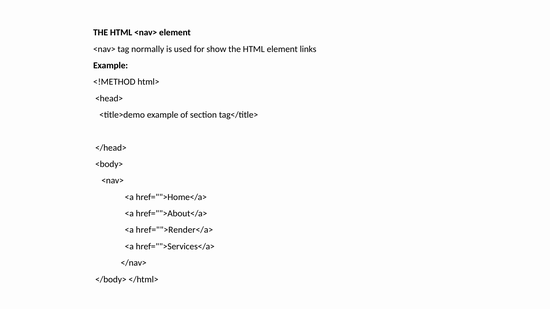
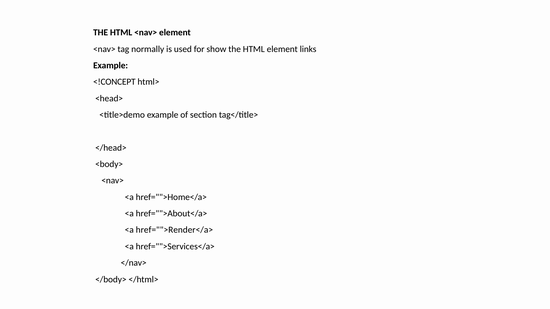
<!METHOD: <!METHOD -> <!CONCEPT (114, 82)
